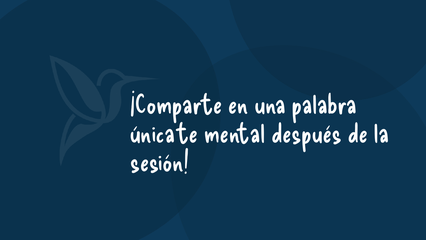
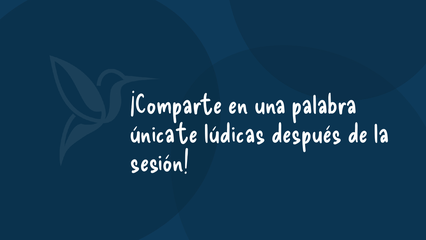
mental: mental -> lúdicas (235, 134)
